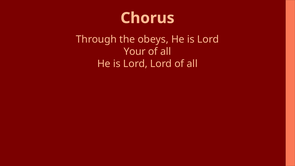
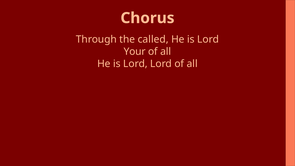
obeys: obeys -> called (153, 39)
